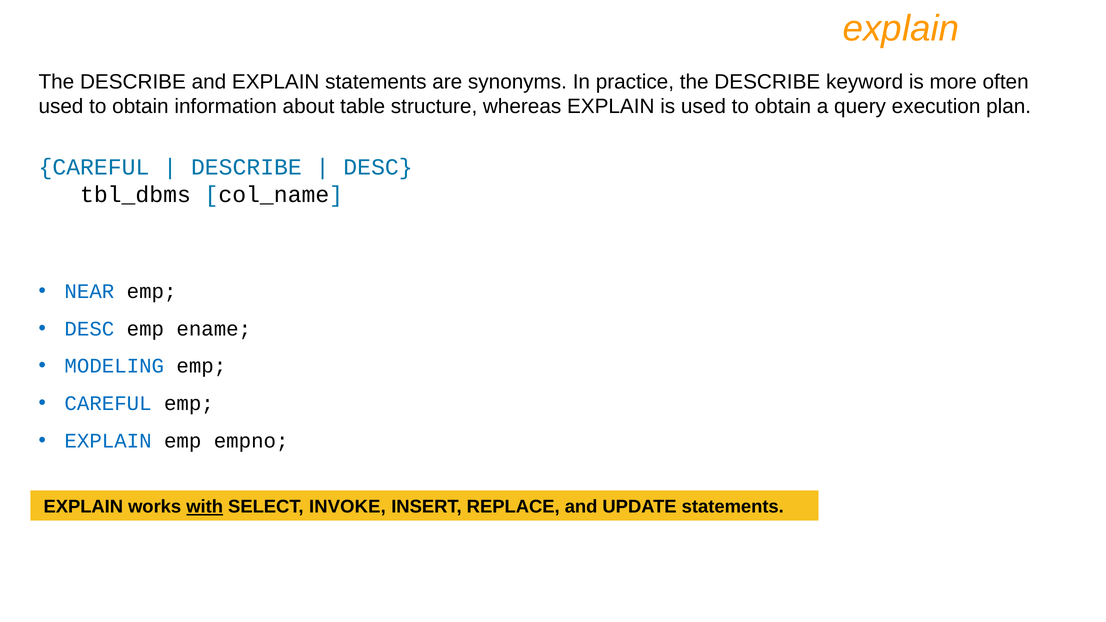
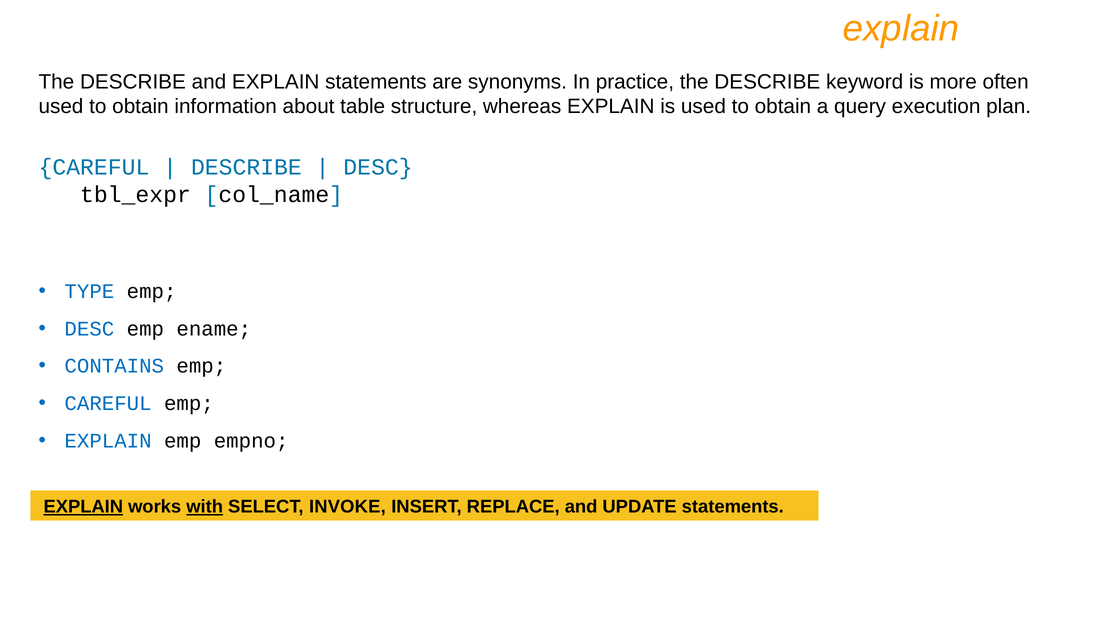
tbl_dbms: tbl_dbms -> tbl_expr (135, 195)
NEAR: NEAR -> TYPE (89, 292)
MODELING: MODELING -> CONTAINS (114, 366)
EXPLAIN underline: none -> present (83, 507)
